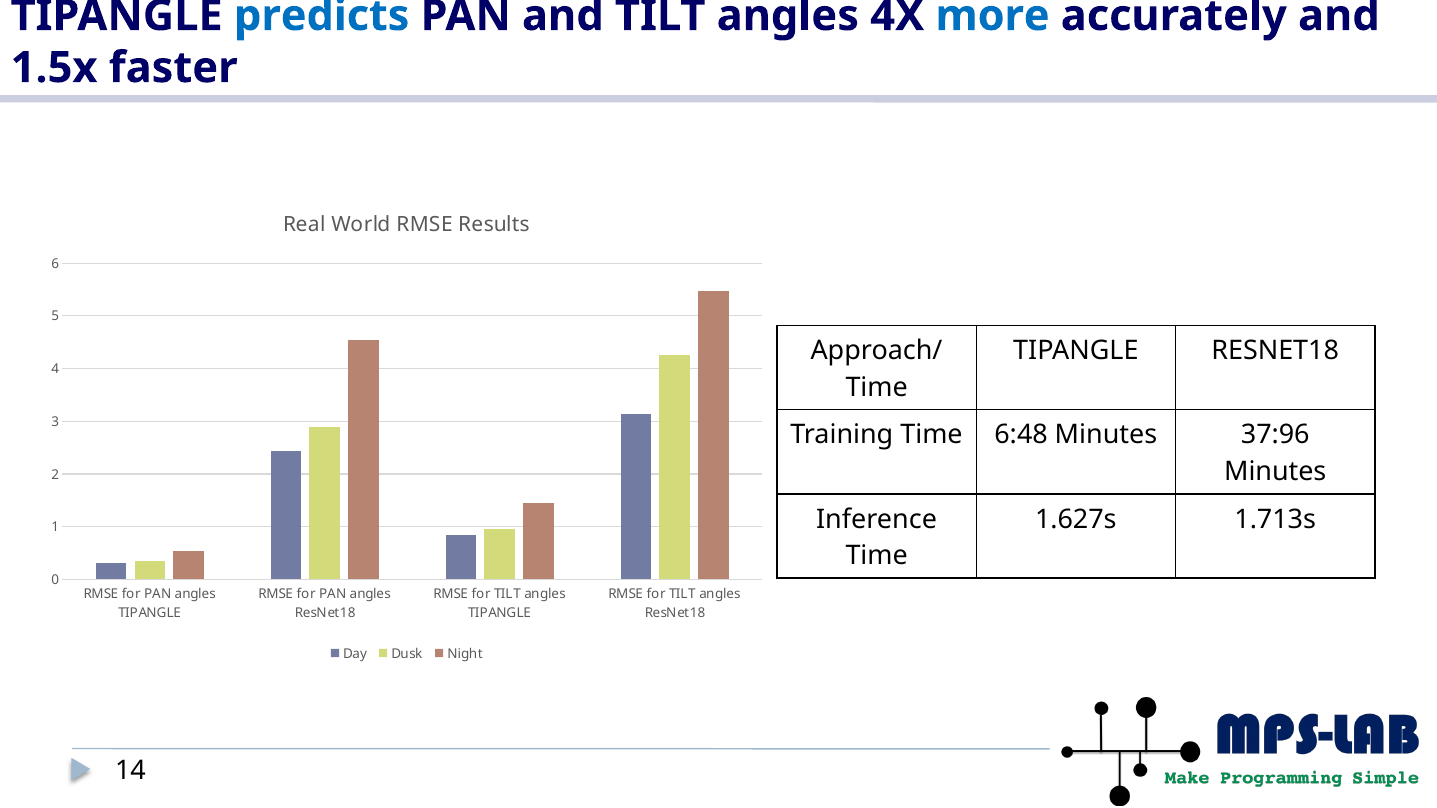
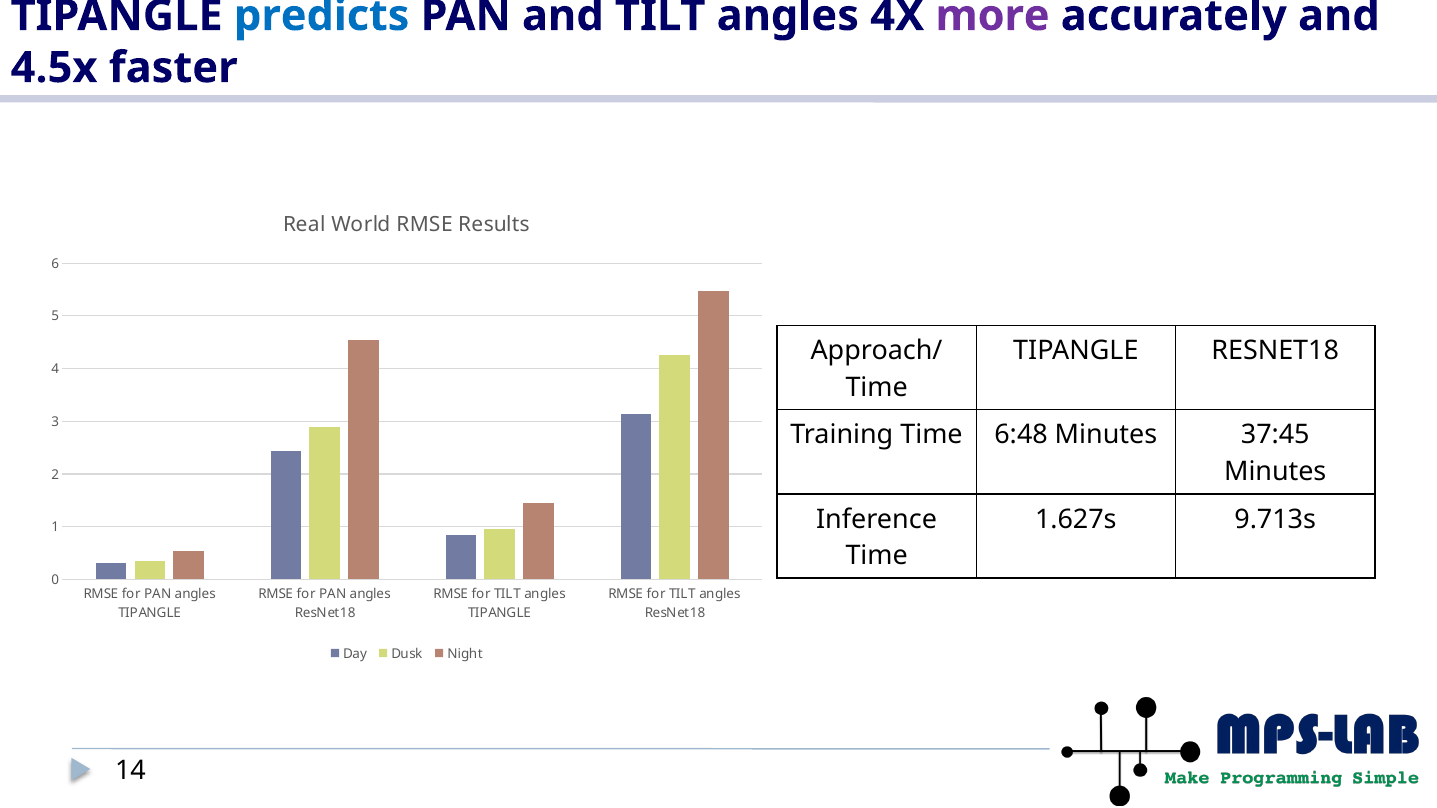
more colour: blue -> purple (993, 16)
1.5x: 1.5x -> 4.5x (54, 68)
37:96: 37:96 -> 37:45 (1275, 435)
1.713s: 1.713s -> 9.713s (1275, 519)
